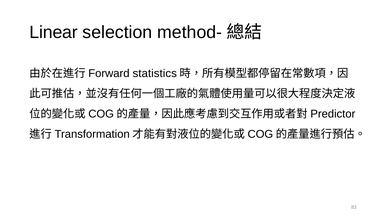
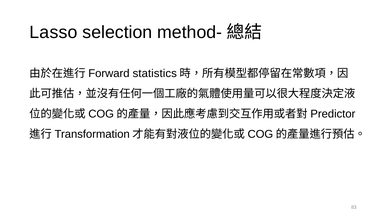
Linear: Linear -> Lasso (53, 32)
